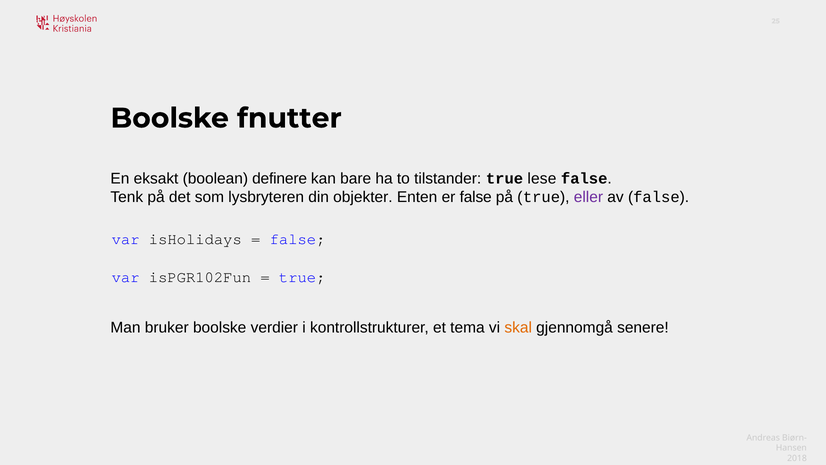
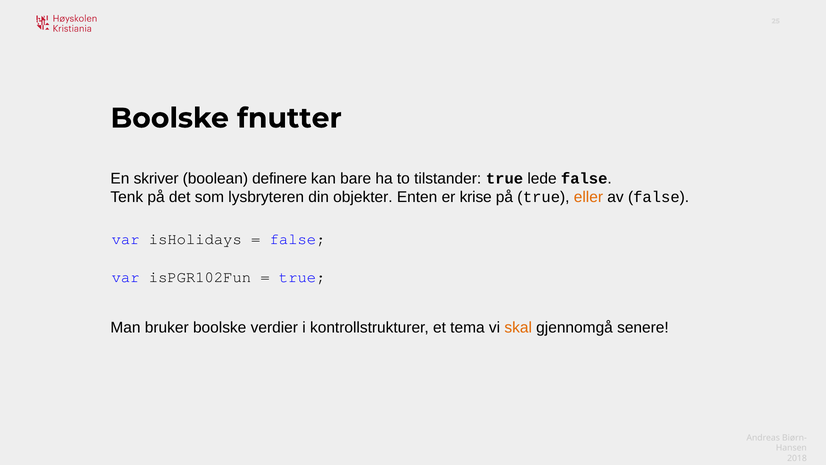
eksakt: eksakt -> skriver (156, 179)
lese: lese -> lede (542, 179)
er false: false -> krise (476, 197)
eller colour: purple -> orange (588, 197)
